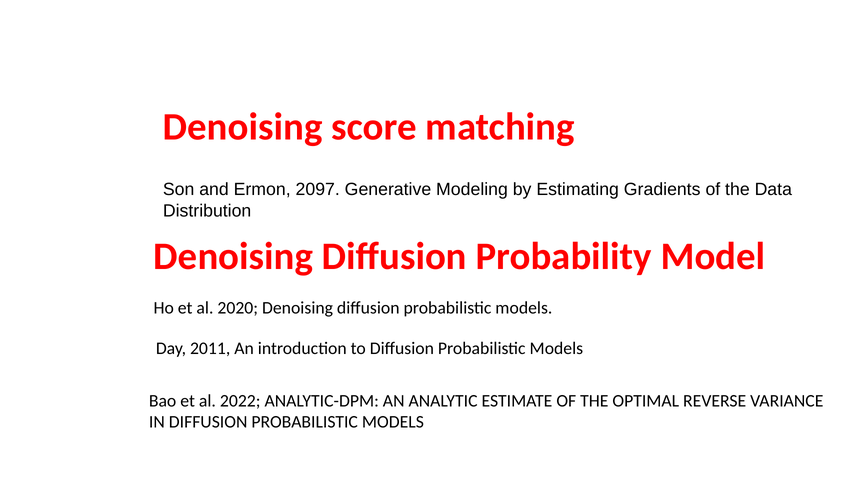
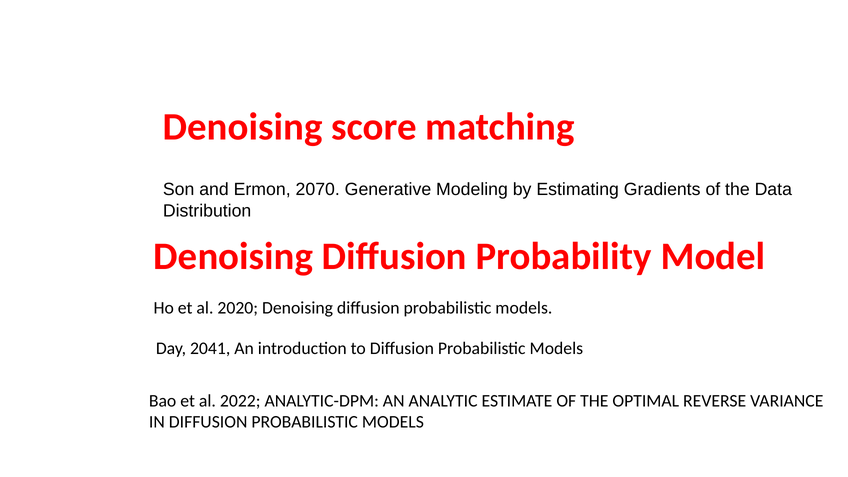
2097: 2097 -> 2070 (318, 189)
2011: 2011 -> 2041 (210, 349)
